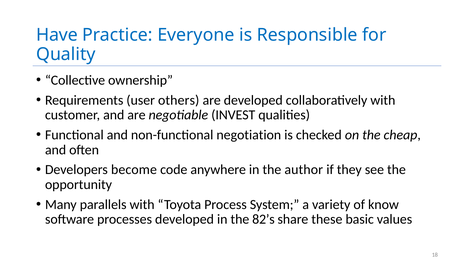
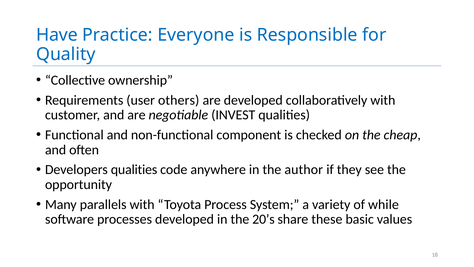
negotiation: negotiation -> component (249, 135)
Developers become: become -> qualities (134, 169)
know: know -> while (383, 204)
82’s: 82’s -> 20’s (263, 219)
